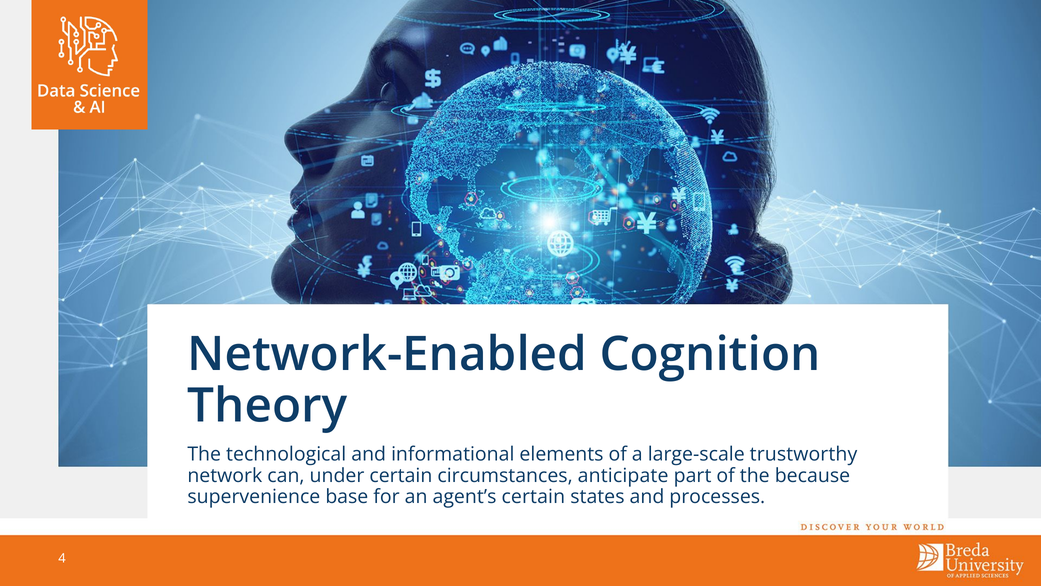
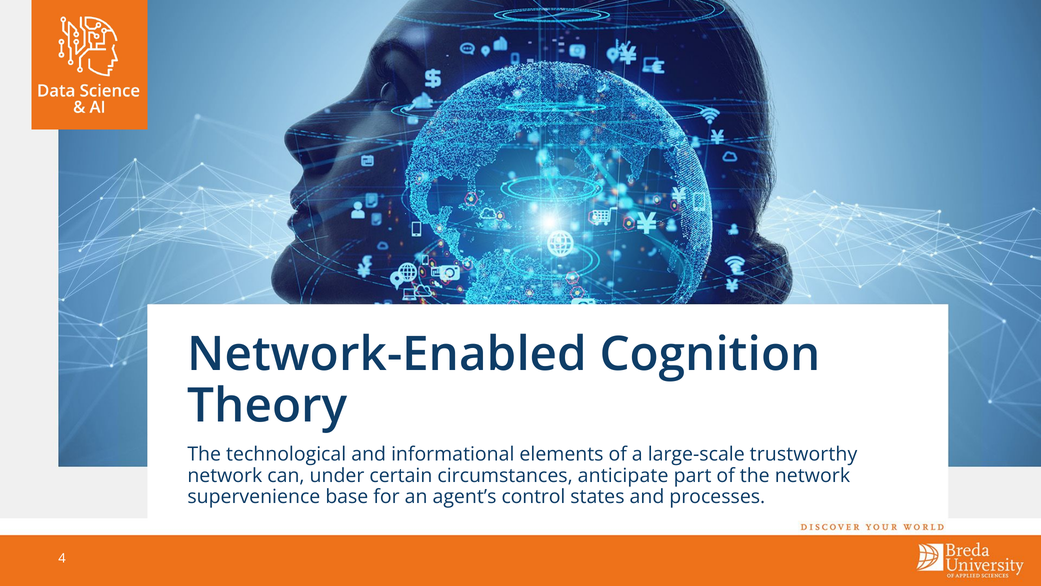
the because: because -> network (812, 475)
agent’s certain: certain -> control (533, 496)
